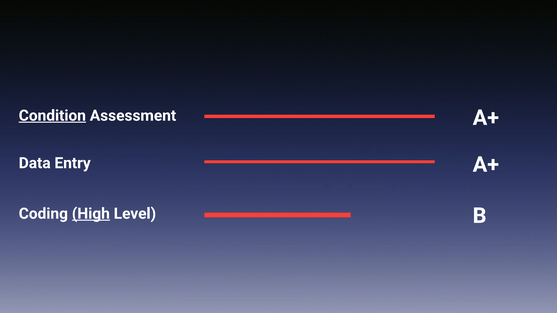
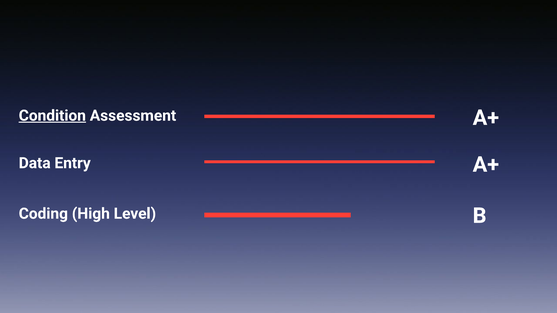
High underline: present -> none (91, 214)
